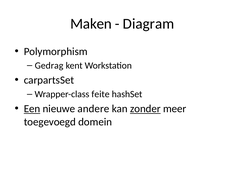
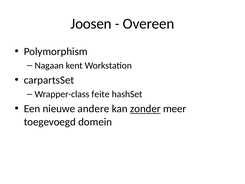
Maken: Maken -> Joosen (91, 24)
Diagram: Diagram -> Overeen (149, 24)
Gedrag: Gedrag -> Nagaan (49, 65)
Een underline: present -> none (32, 109)
